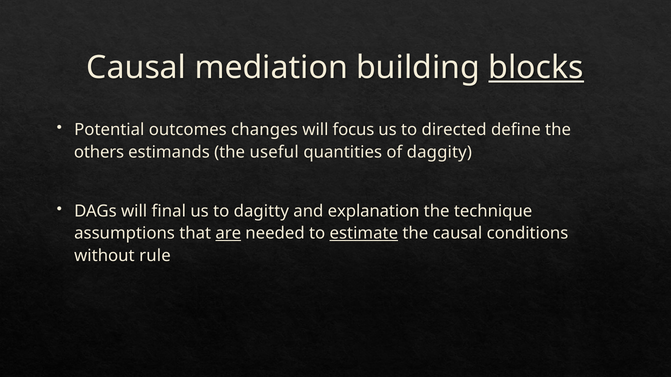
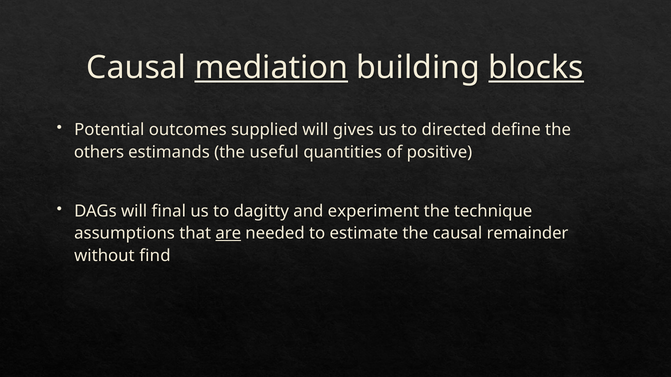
mediation underline: none -> present (271, 68)
changes: changes -> supplied (265, 130)
focus: focus -> gives (353, 130)
daggity: daggity -> positive (439, 152)
explanation: explanation -> experiment (374, 212)
estimate underline: present -> none (364, 234)
conditions: conditions -> remainder (528, 234)
rule: rule -> find (155, 256)
